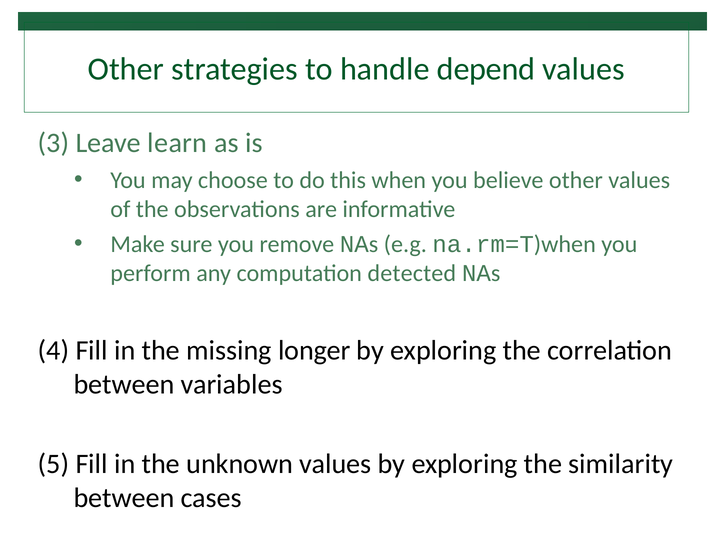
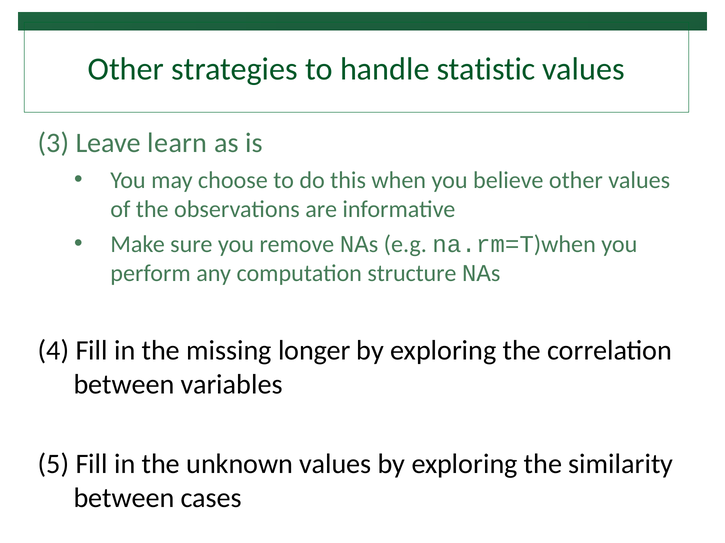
depend: depend -> statistic (486, 69)
detected: detected -> structure (412, 274)
